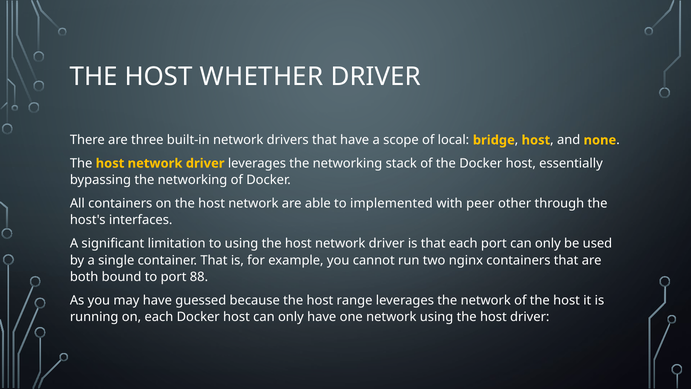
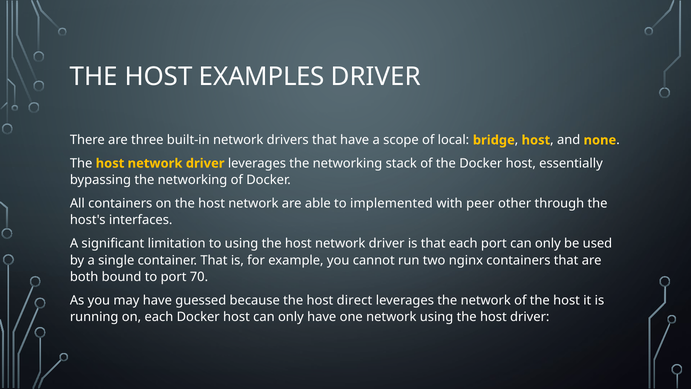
WHETHER: WHETHER -> EXAMPLES (262, 77)
88: 88 -> 70 (199, 277)
range: range -> direct (355, 300)
